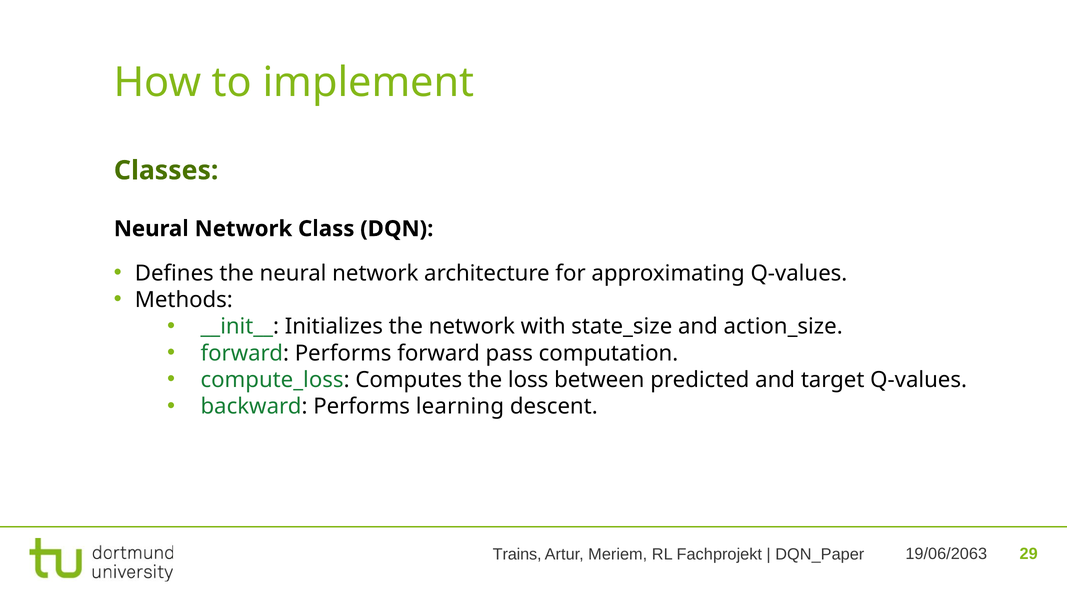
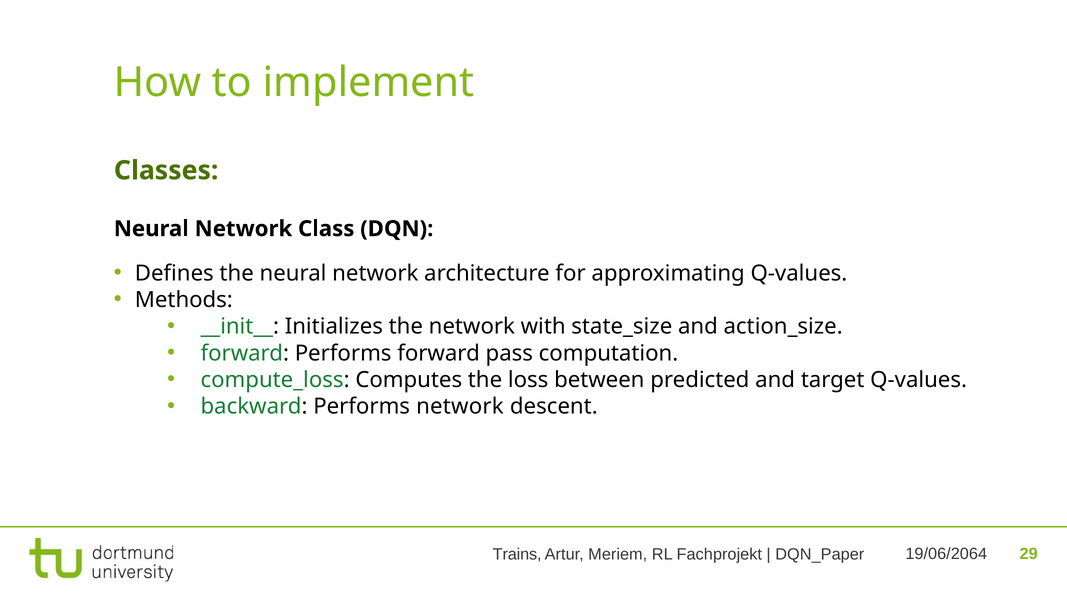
Performs learning: learning -> network (460, 407)
19/06/2063: 19/06/2063 -> 19/06/2064 (946, 554)
